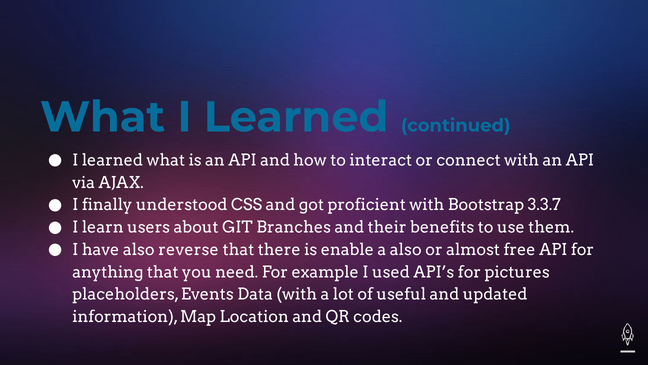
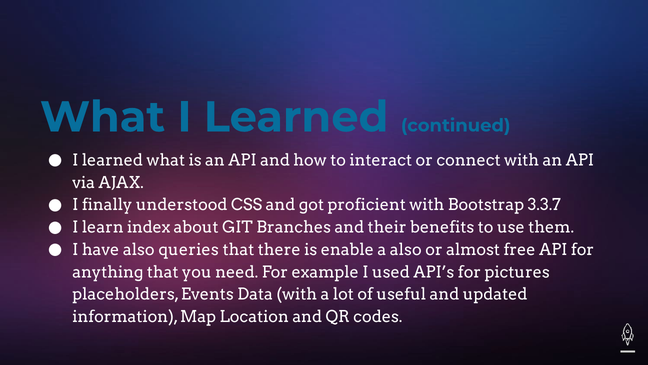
users: users -> index (149, 227)
reverse: reverse -> queries (189, 249)
